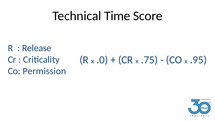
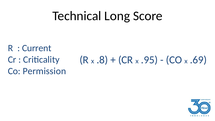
Time: Time -> Long (117, 16)
Release: Release -> Current (37, 48)
.0: .0 -> .8 (102, 60)
.75: .75 -> .95 (149, 60)
.95: .95 -> .69 (198, 60)
